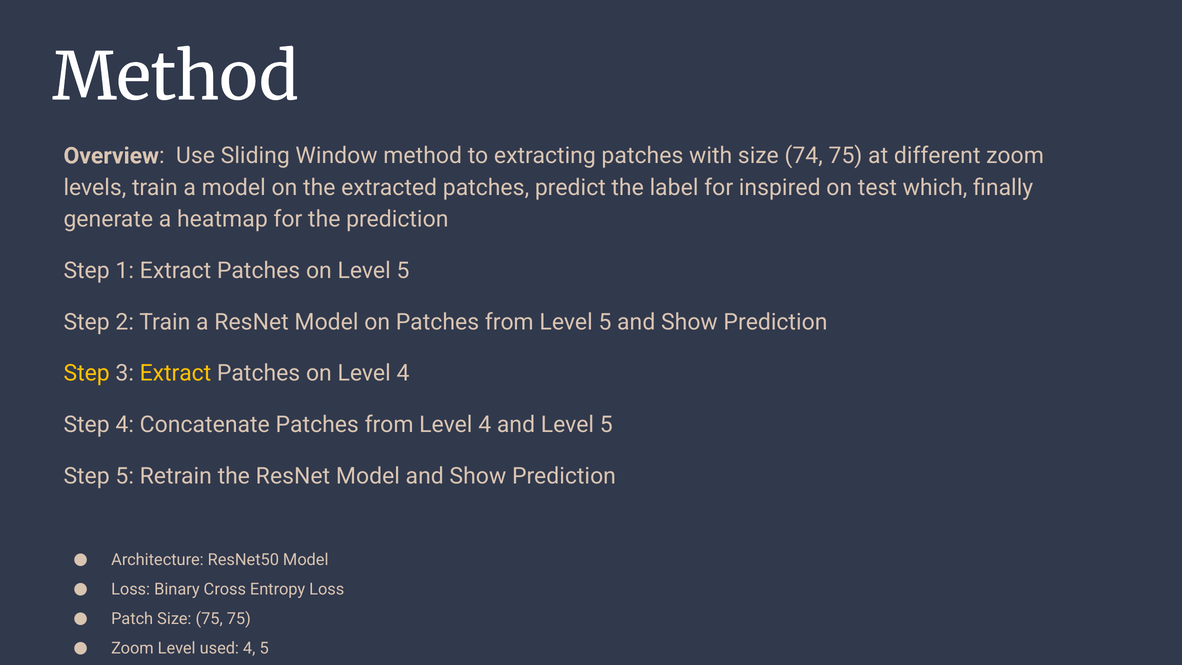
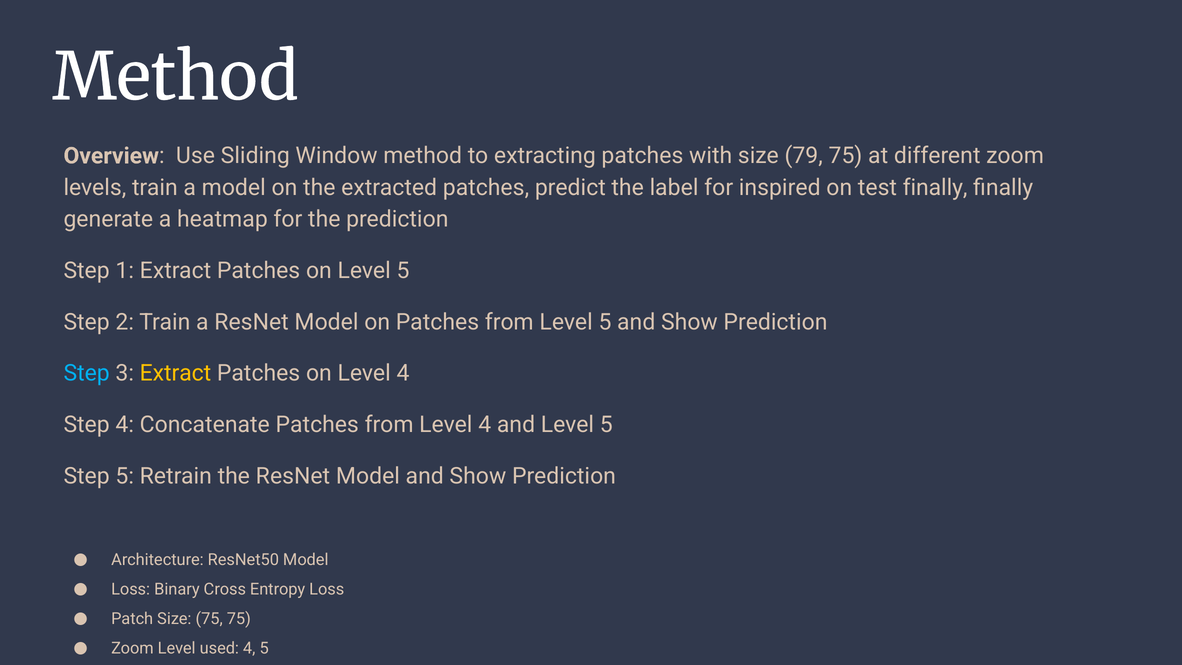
74: 74 -> 79 (804, 156)
test which: which -> finally (935, 187)
Step colour: yellow -> light blue (87, 373)
